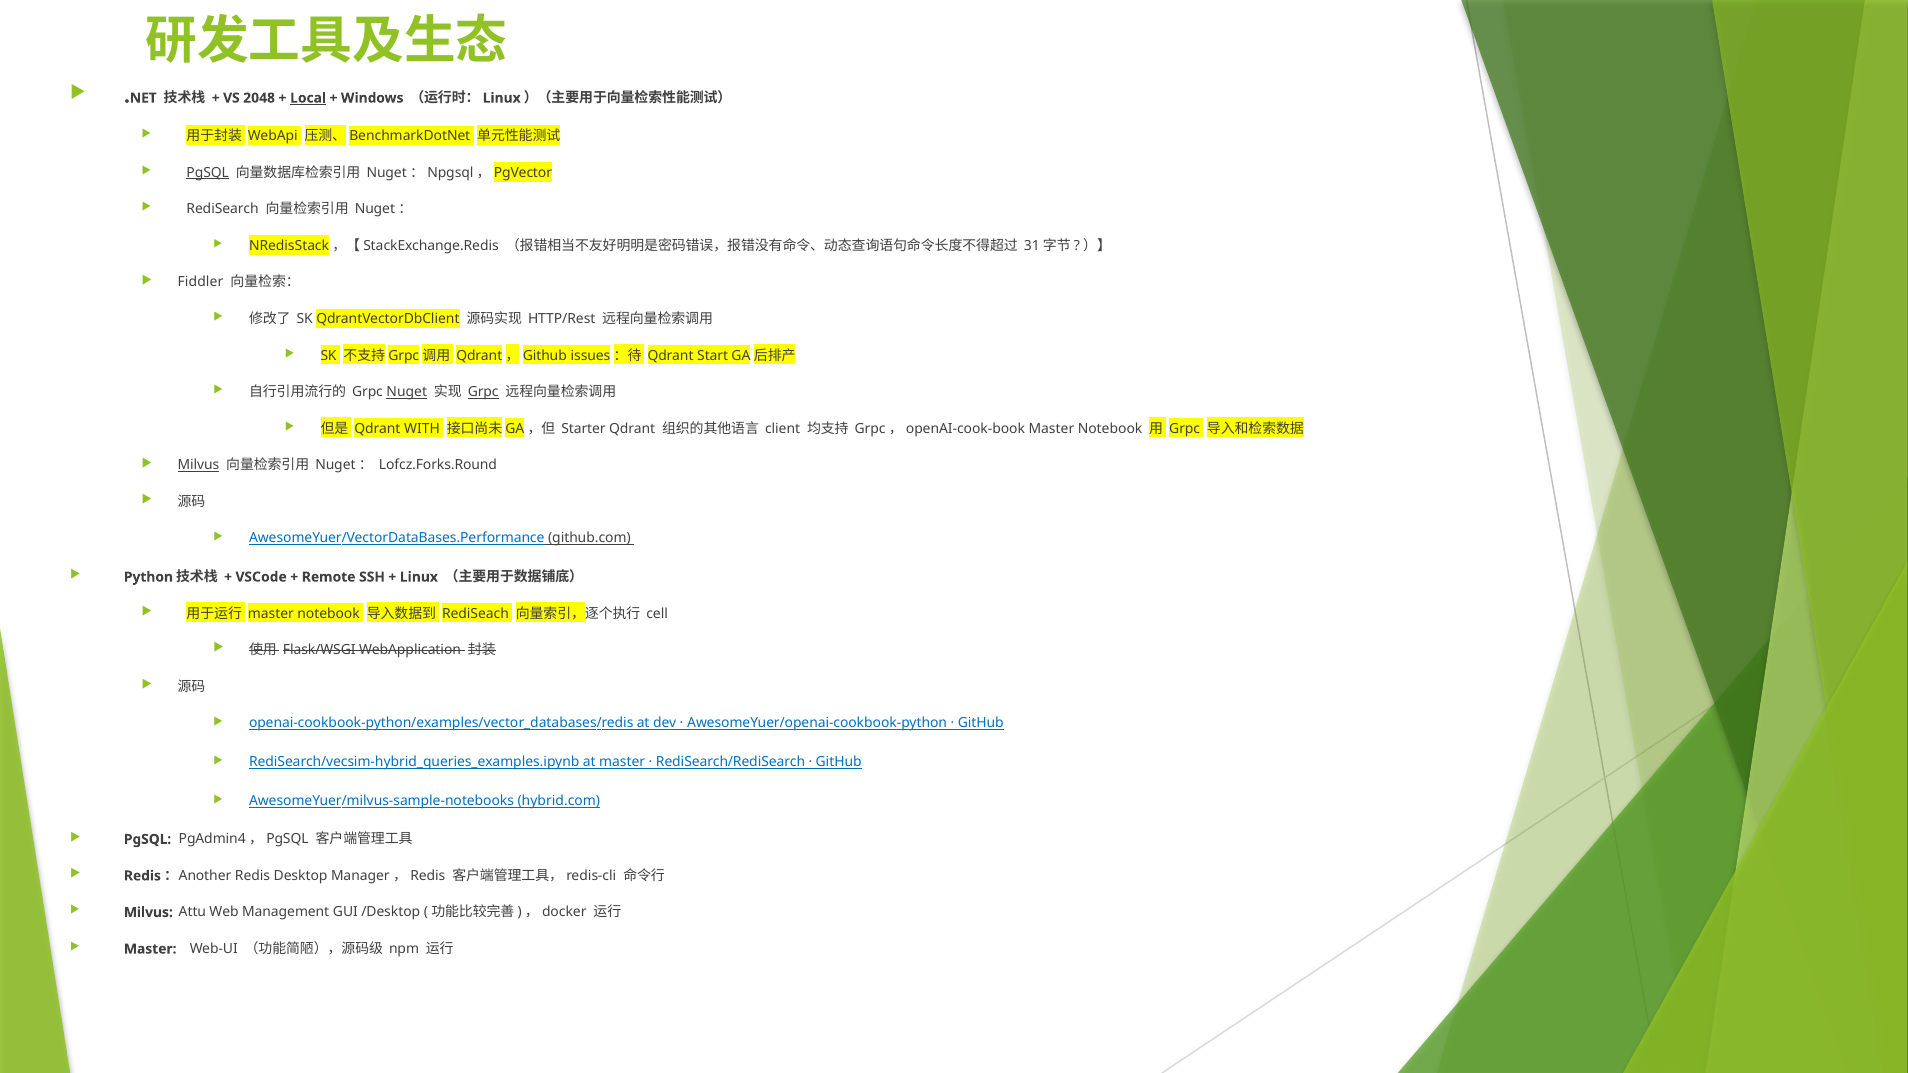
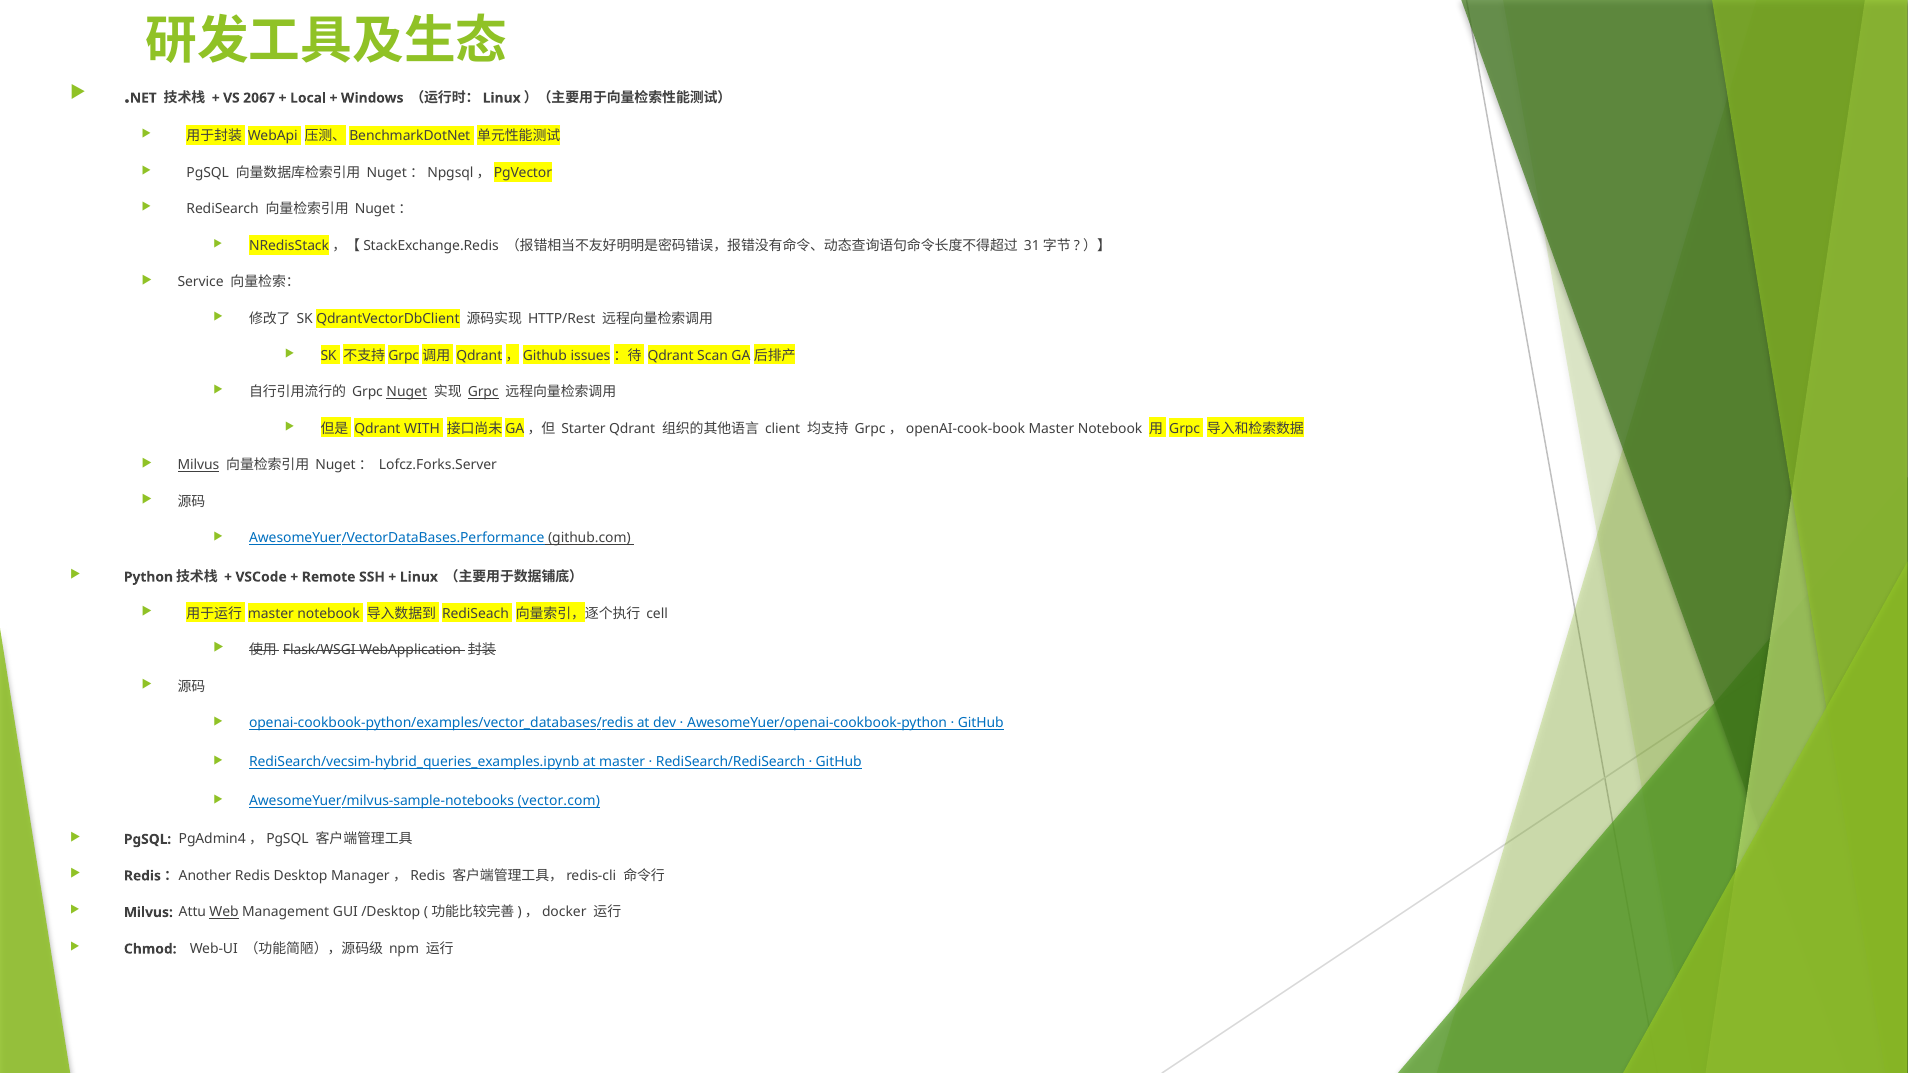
2048: 2048 -> 2067 (259, 98)
Local underline: present -> none (308, 98)
PgSQL underline: present -> none (208, 173)
Fiddler: Fiddler -> Service (201, 282)
Start: Start -> Scan (713, 356)
Lofcz.Forks.Round: Lofcz.Forks.Round -> Lofcz.Forks.Server (438, 465)
hybrid.com: hybrid.com -> vector.com (559, 801)
Web underline: none -> present (224, 913)
Master: Master -> Chmod (150, 949)
